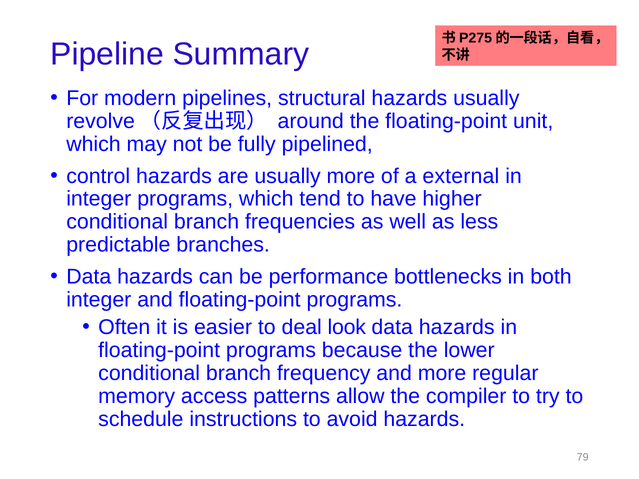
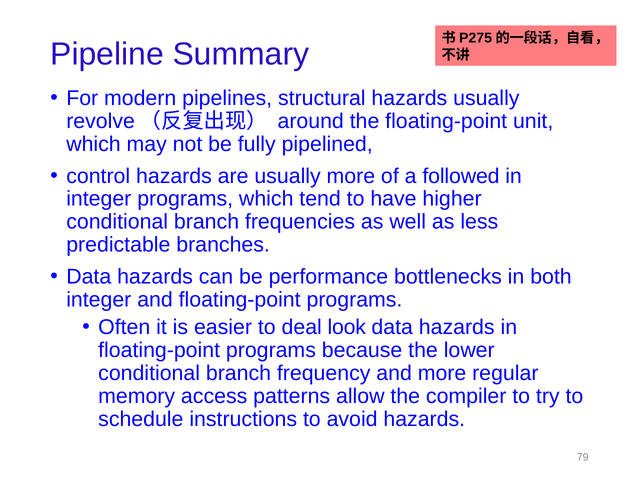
external: external -> followed (461, 176)
